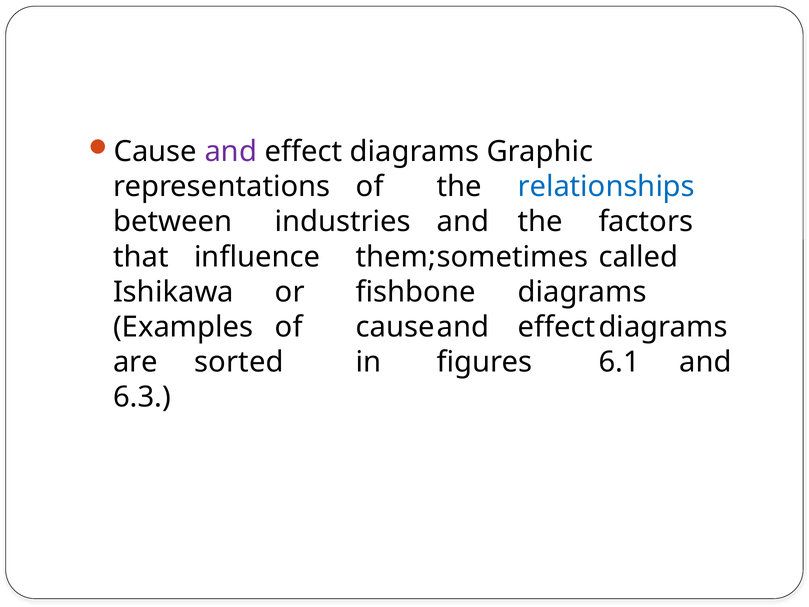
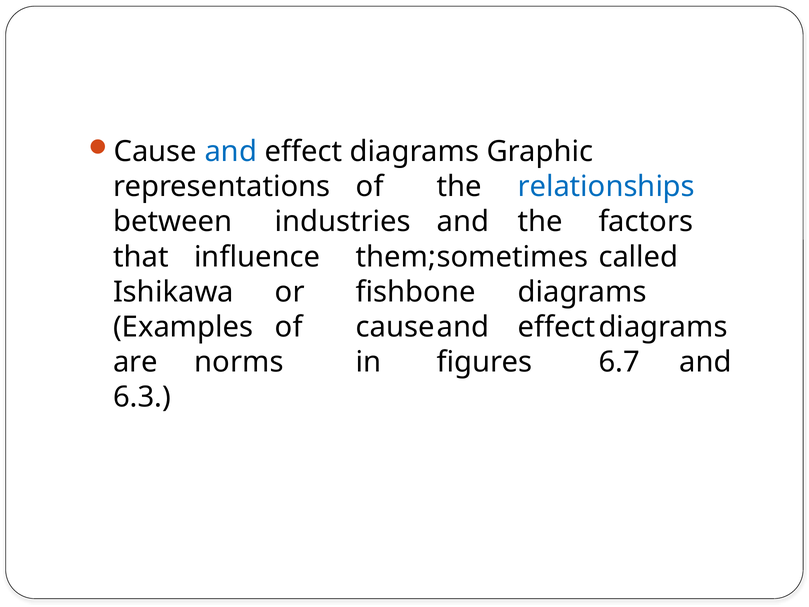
and colour: purple -> blue (231, 152)
sorted: sorted -> norms (239, 362)
6.1: 6.1 -> 6.7 (619, 362)
